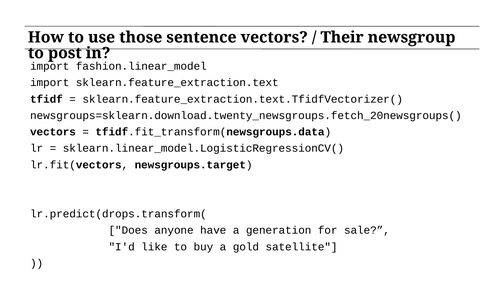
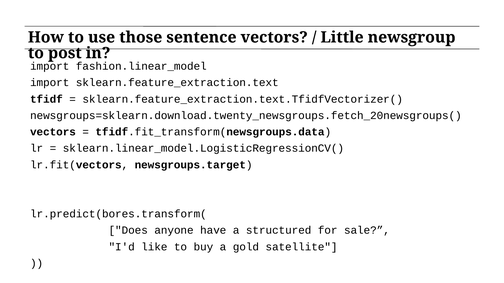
Their: Their -> Little (342, 37)
lr.predict(drops.transform(: lr.predict(drops.transform( -> lr.predict(bores.transform( (118, 214)
generation: generation -> structured (279, 230)
